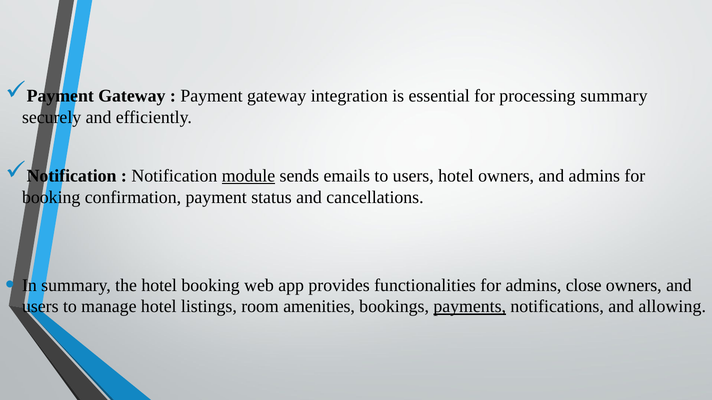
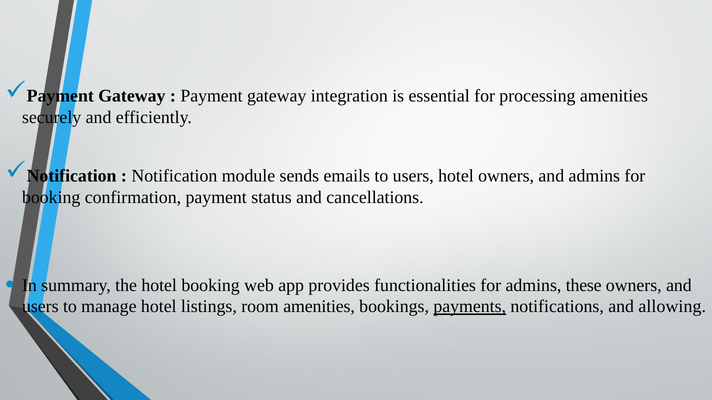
processing summary: summary -> amenities (614, 96)
module underline: present -> none (248, 176)
close: close -> these (584, 286)
